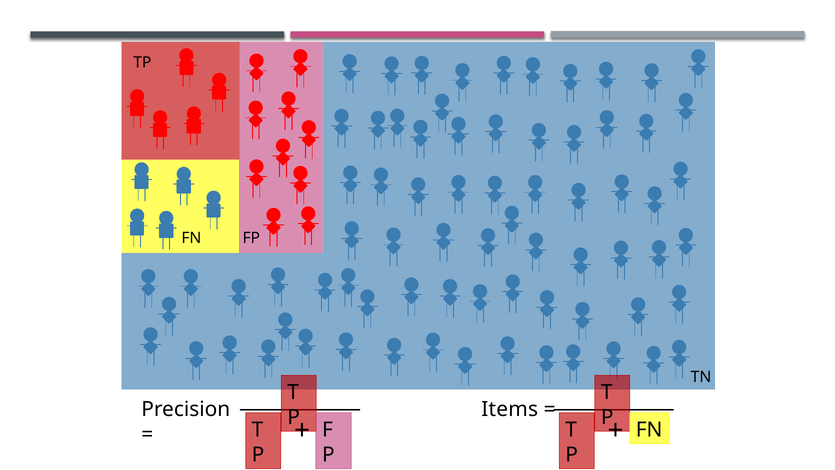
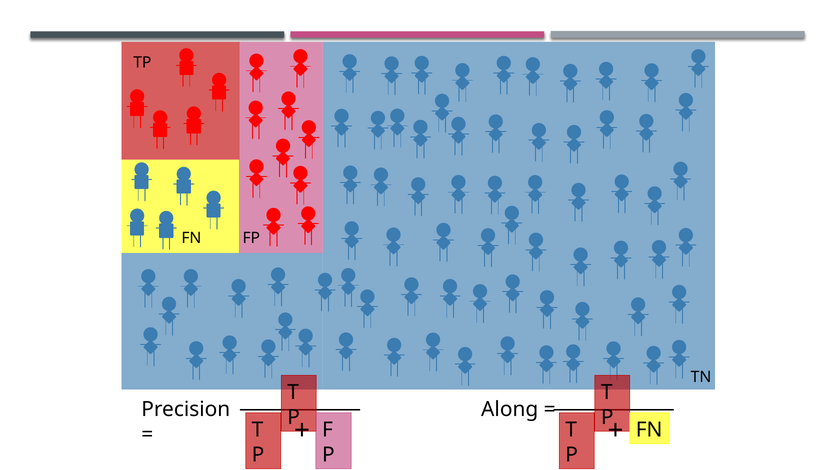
Items: Items -> Along (510, 409)
